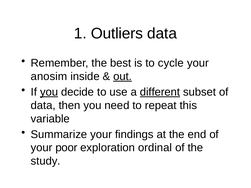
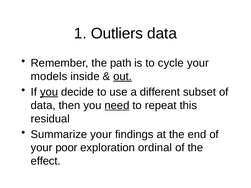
best: best -> path (121, 63)
anosim: anosim -> models (49, 76)
different underline: present -> none (160, 92)
need underline: none -> present (117, 106)
variable: variable -> residual (50, 119)
study: study -> effect (46, 161)
